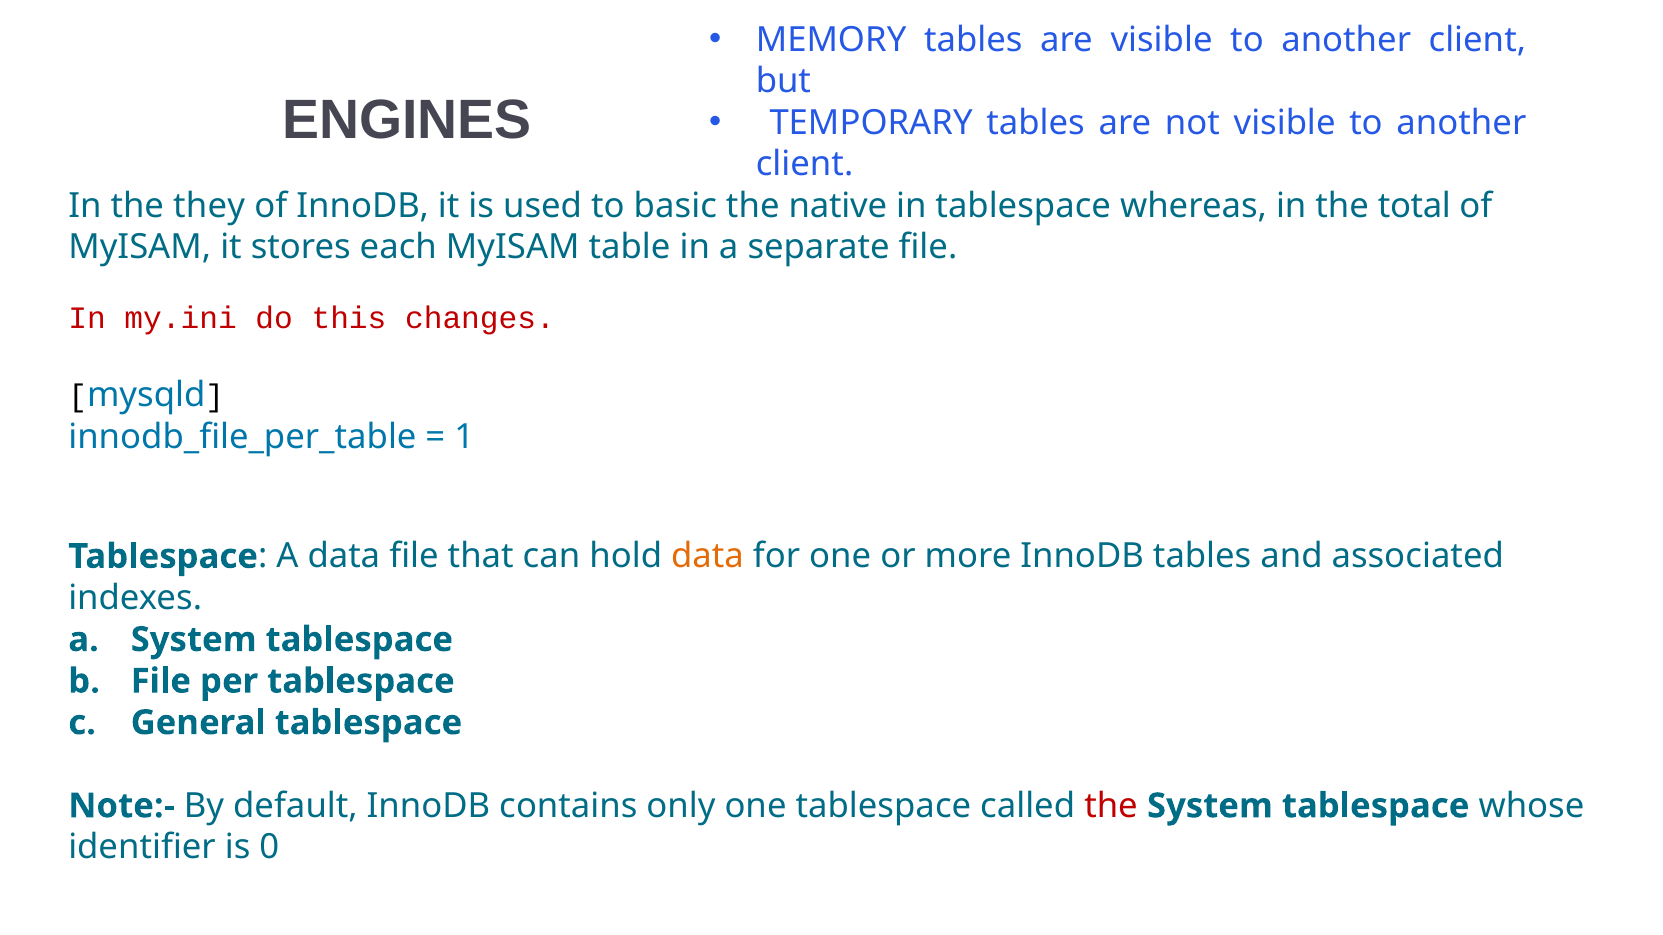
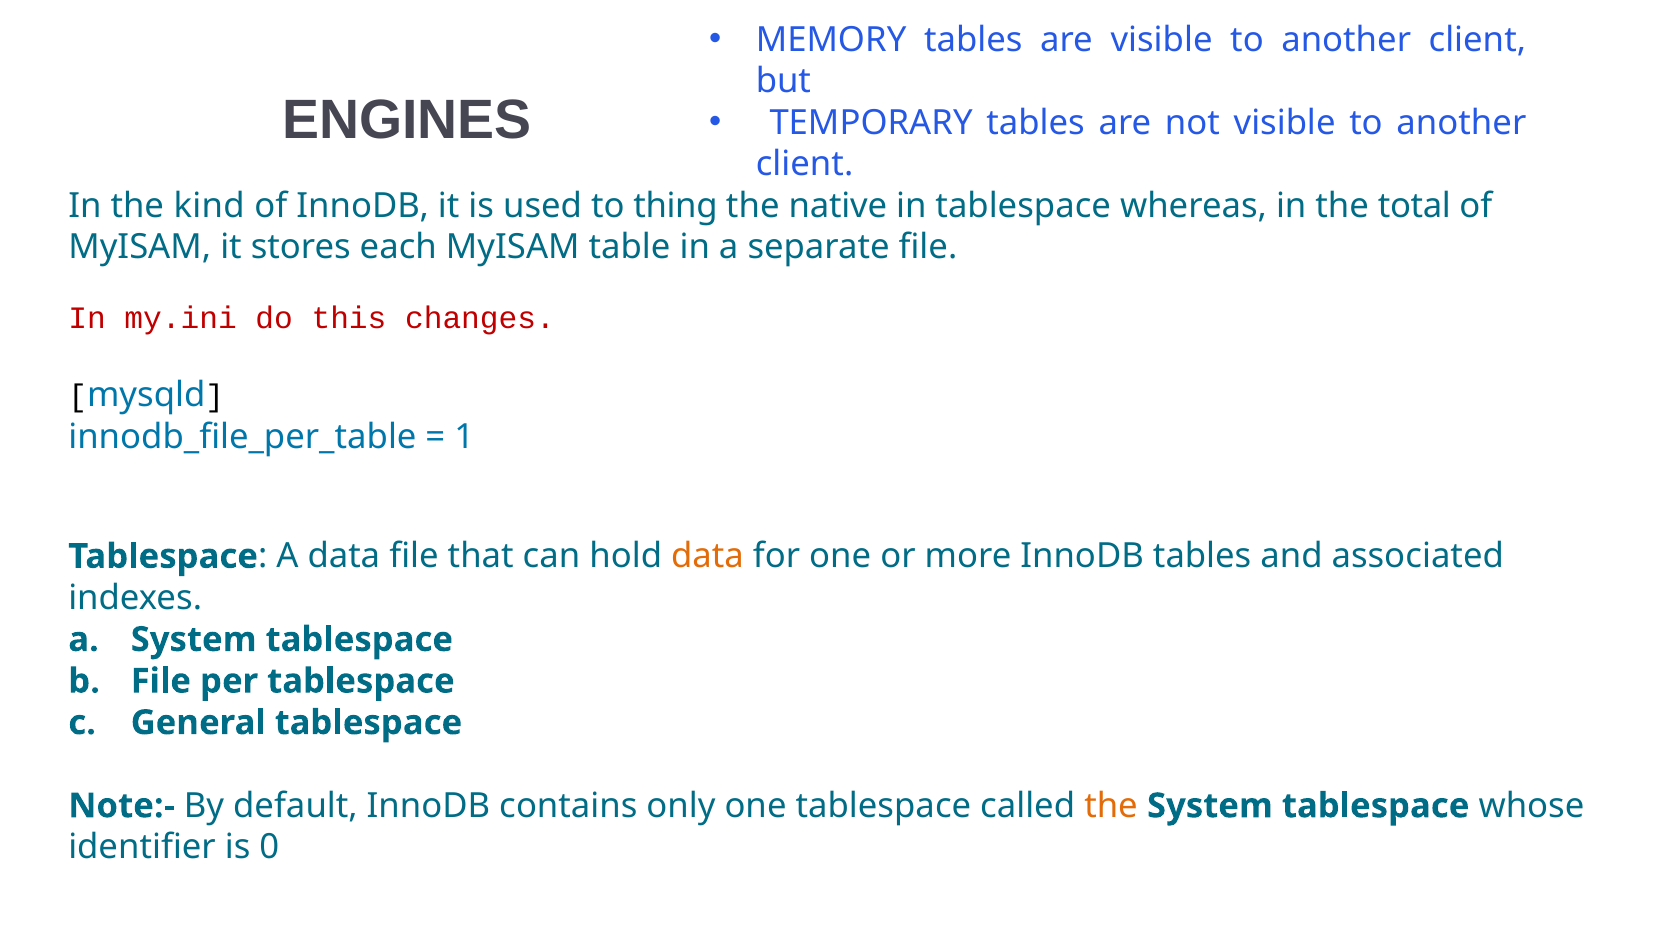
they: they -> kind (209, 206)
basic: basic -> thing (675, 206)
the colour: red -> orange (1111, 806)
